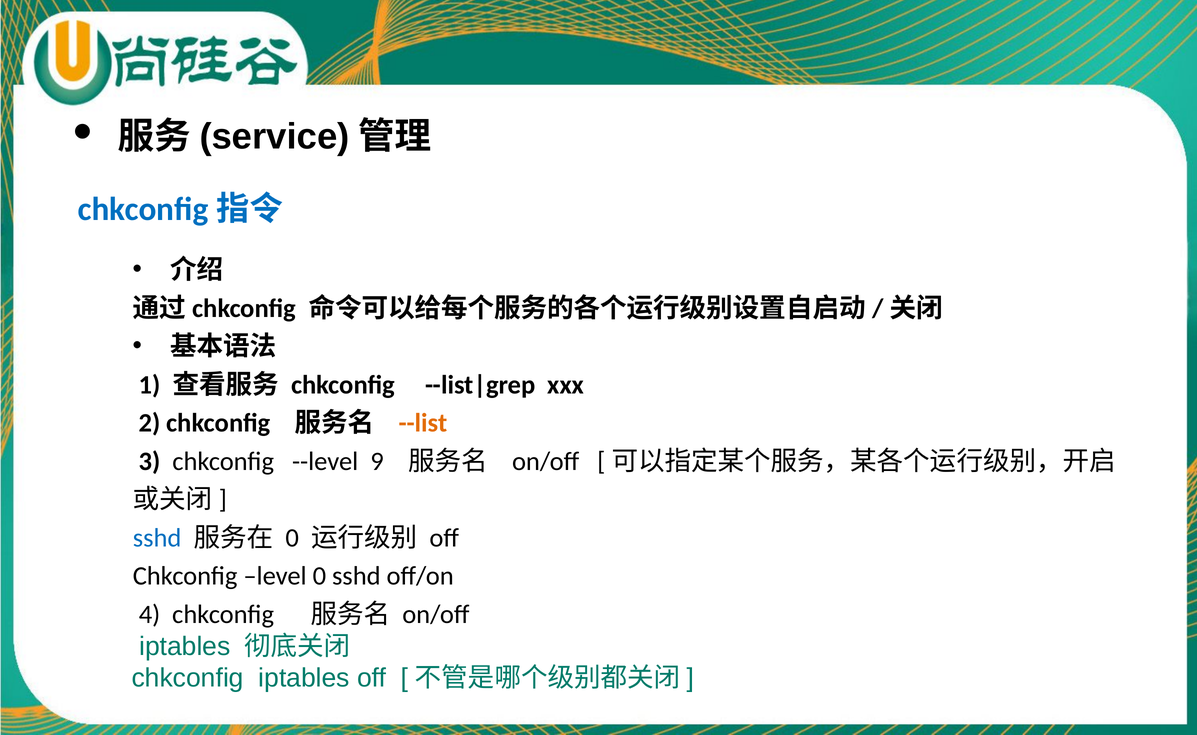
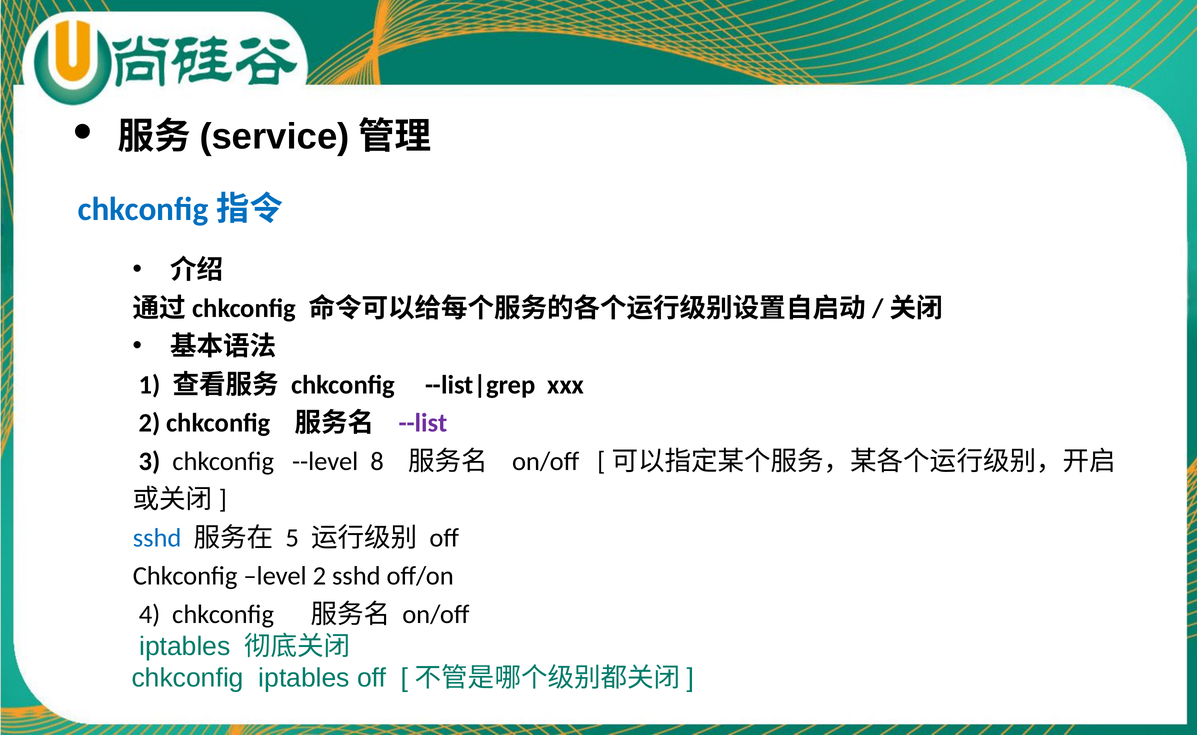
--list colour: orange -> purple (423, 423)
9: 9 -> 8 (377, 462)
0: 0 -> 5 (292, 538)
level 0: 0 -> 2 (319, 576)
